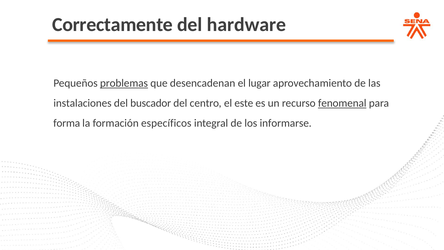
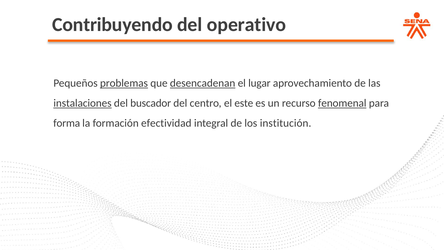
Correctamente: Correctamente -> Contribuyendo (113, 25)
hardware: hardware -> operativo (247, 25)
desencadenan underline: none -> present (203, 83)
instalaciones underline: none -> present (82, 103)
específicos: específicos -> efectividad (166, 123)
informarse: informarse -> institución (286, 123)
